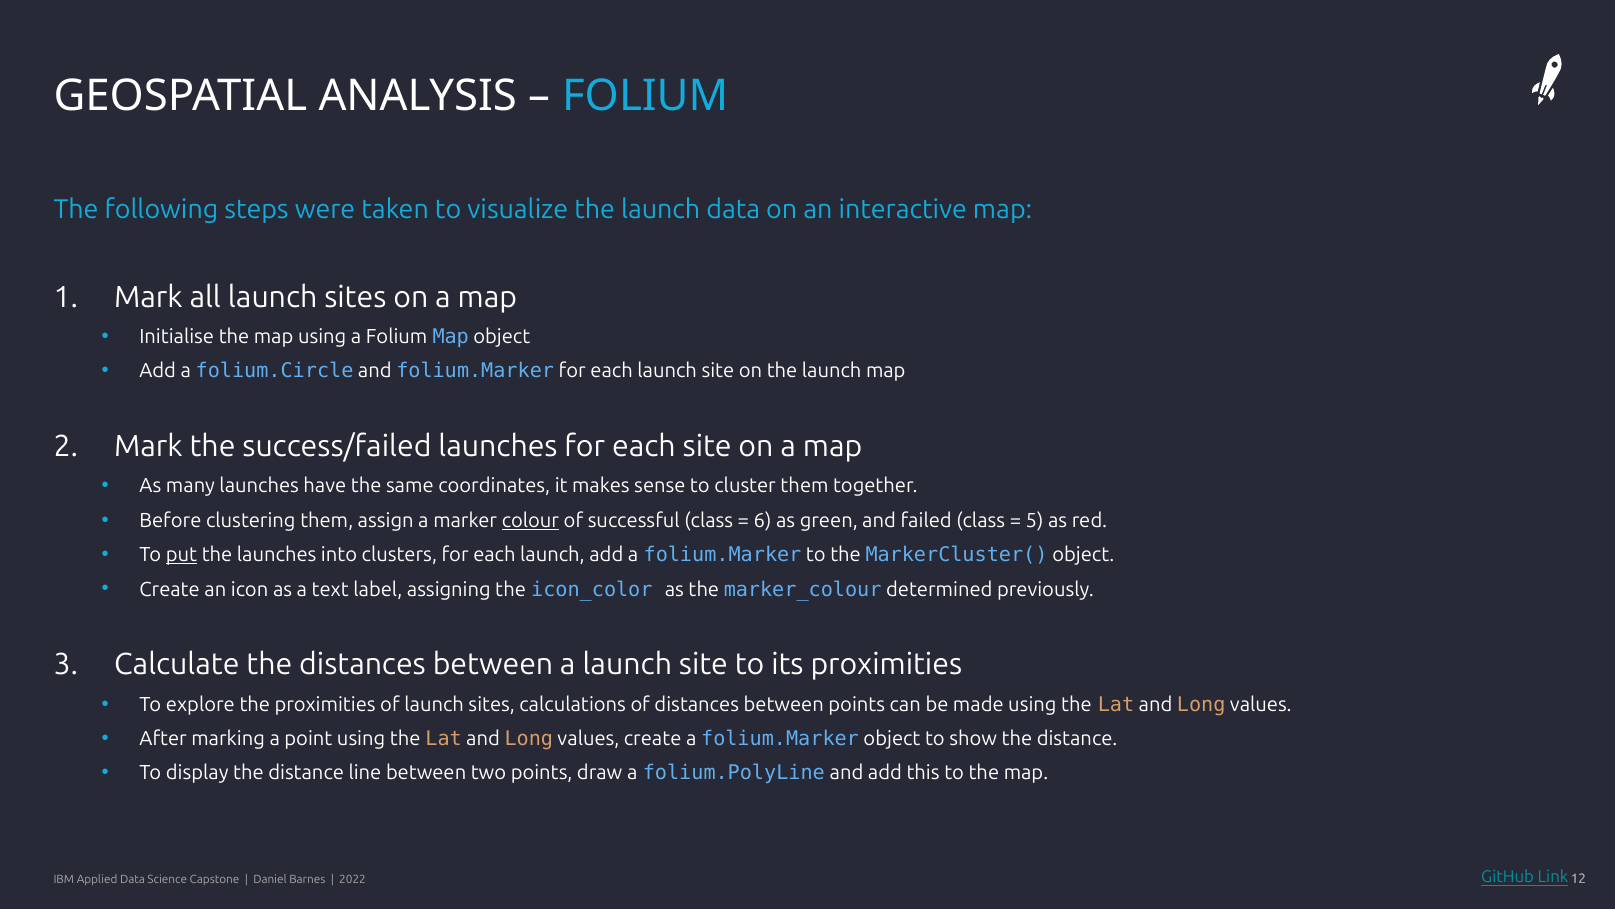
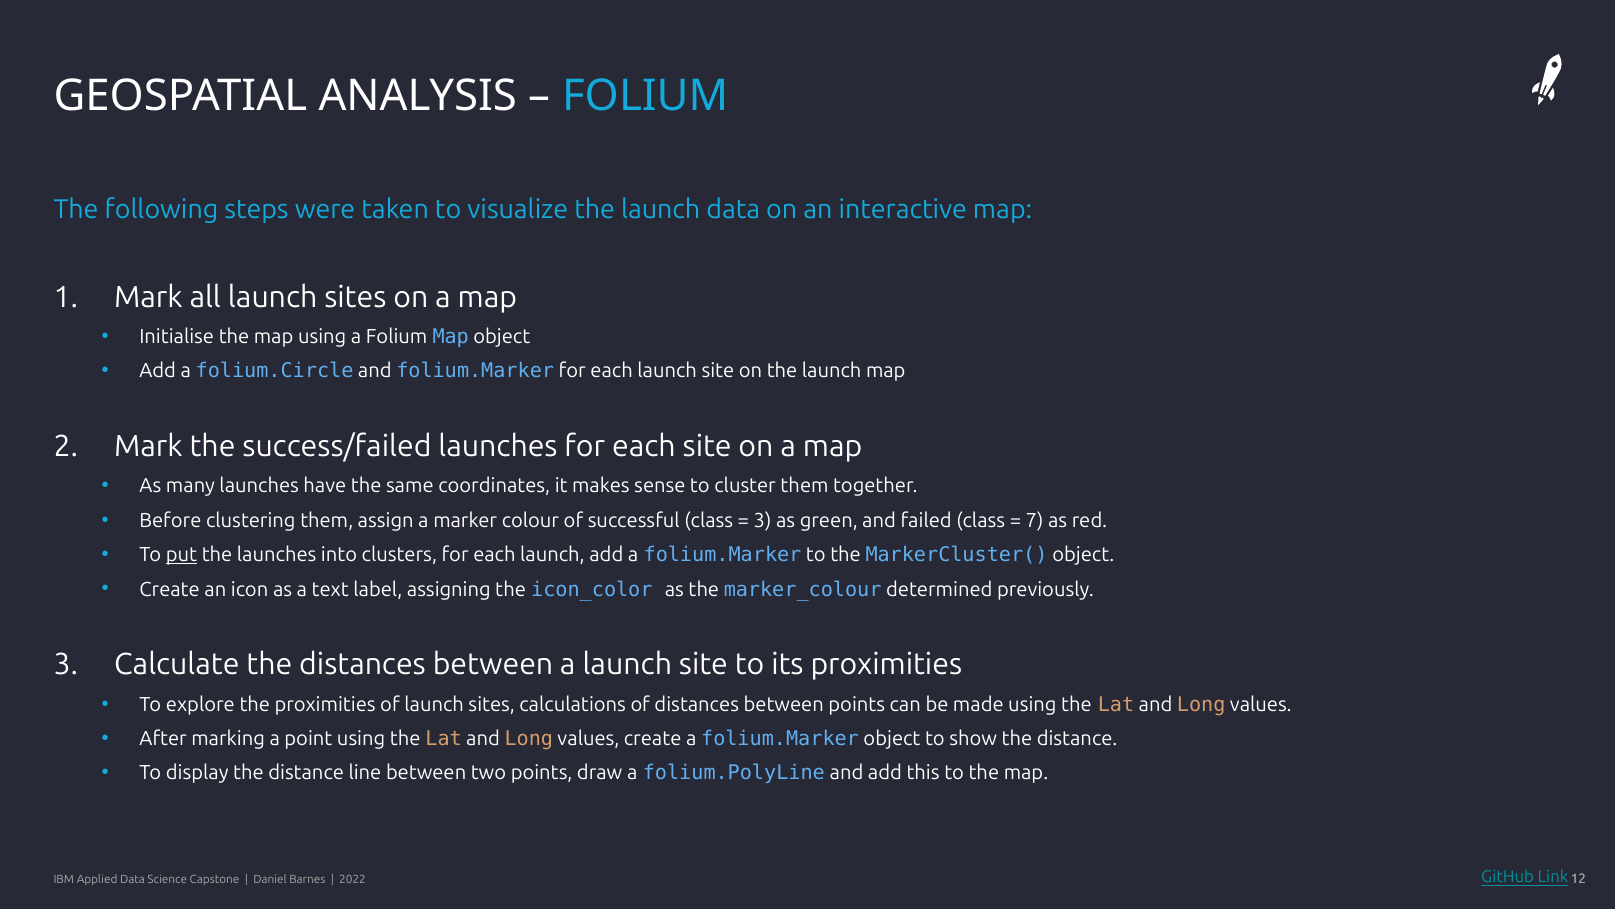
colour underline: present -> none (530, 520)
6: 6 -> 3 (763, 520)
5: 5 -> 7 (1035, 520)
